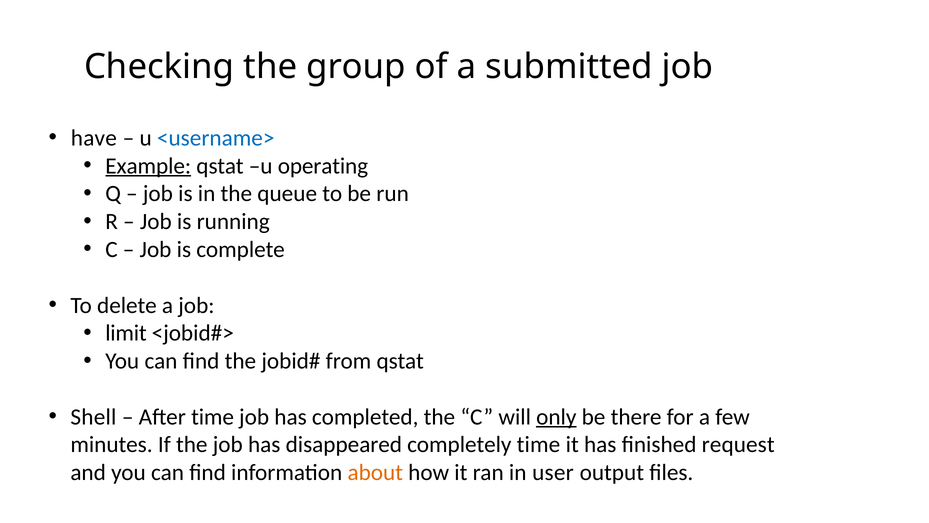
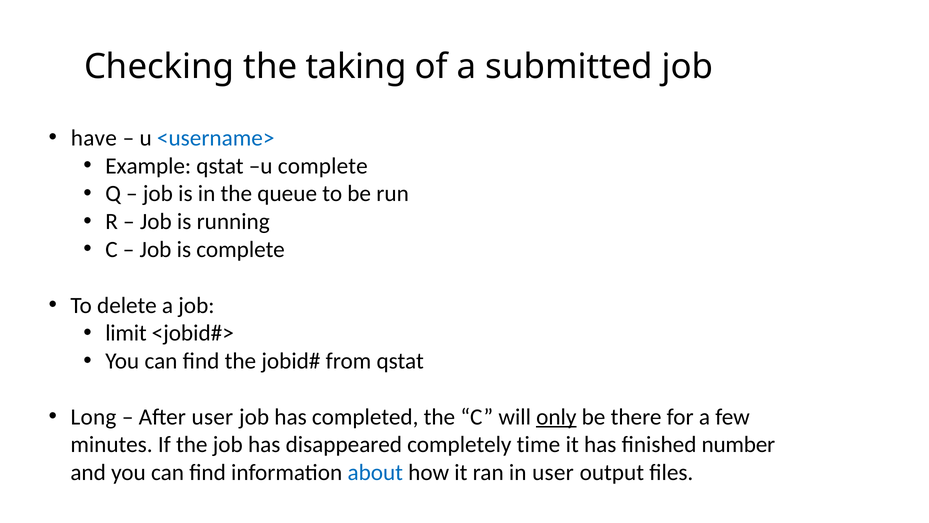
group: group -> taking (356, 67)
Example underline: present -> none (148, 166)
u operating: operating -> complete (323, 166)
Shell: Shell -> Long (93, 417)
After time: time -> user (212, 417)
request: request -> number (738, 444)
about colour: orange -> blue (375, 472)
